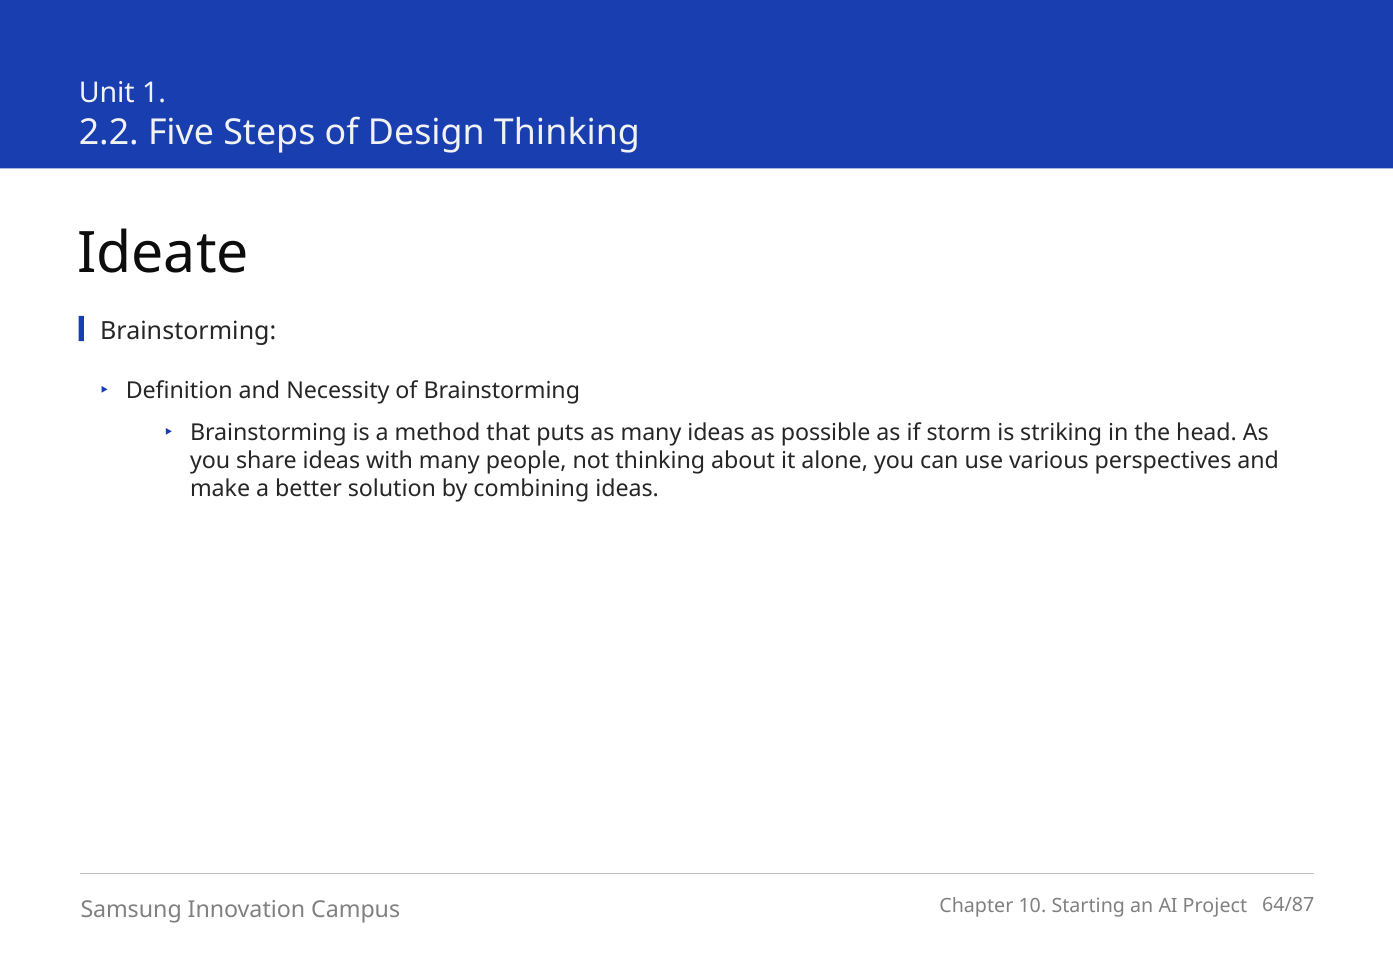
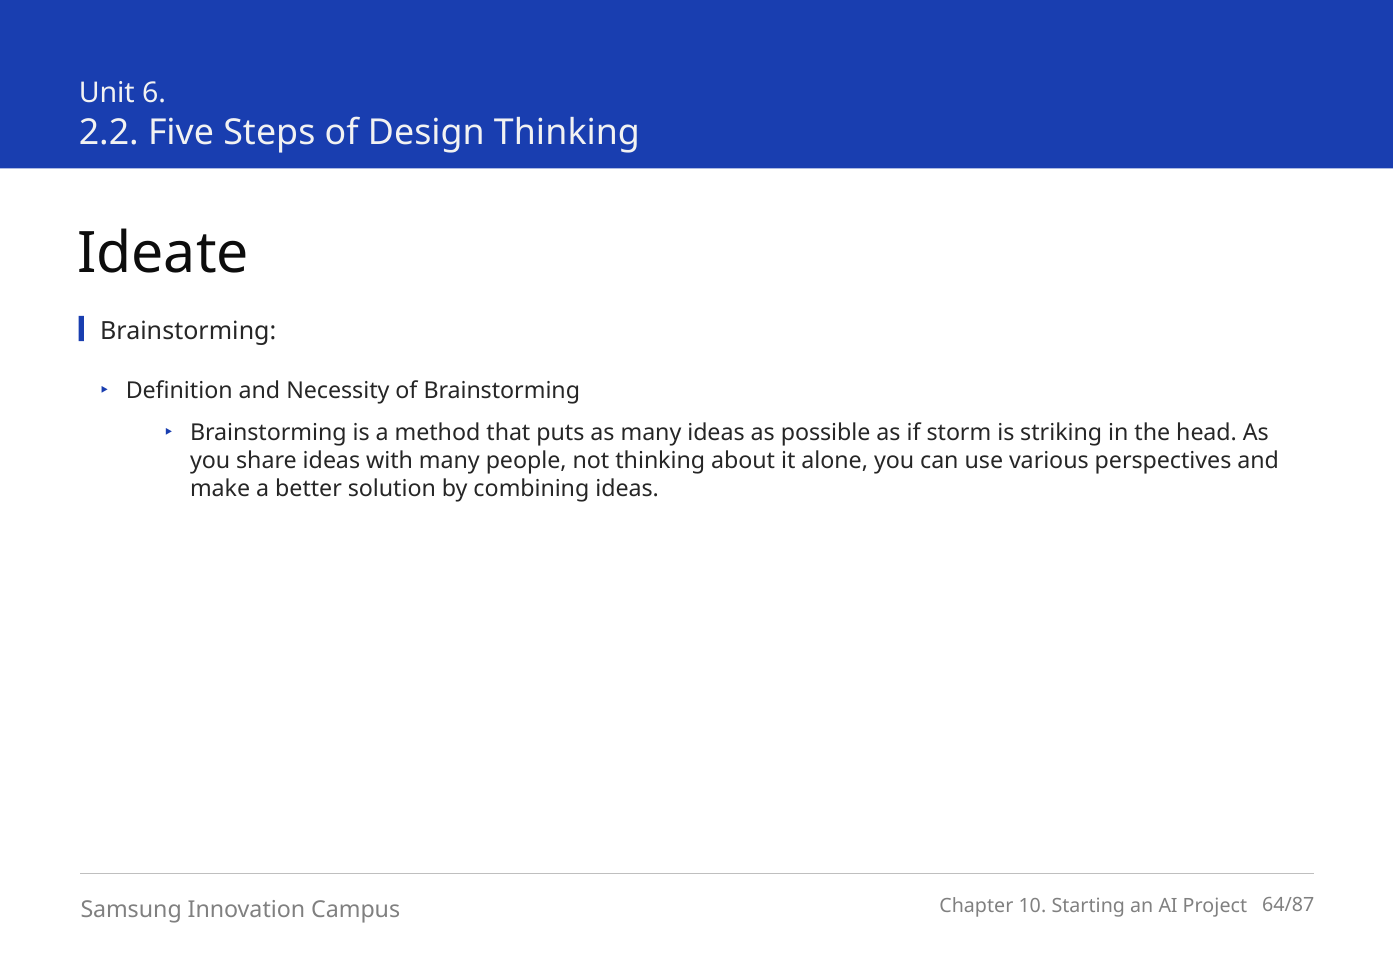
1: 1 -> 6 (154, 93)
